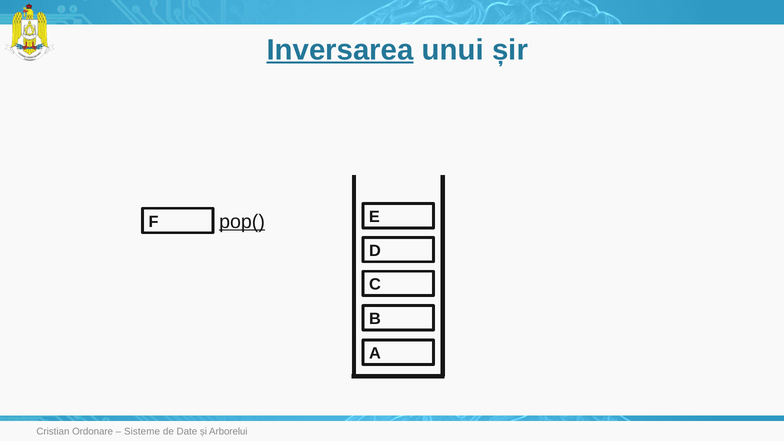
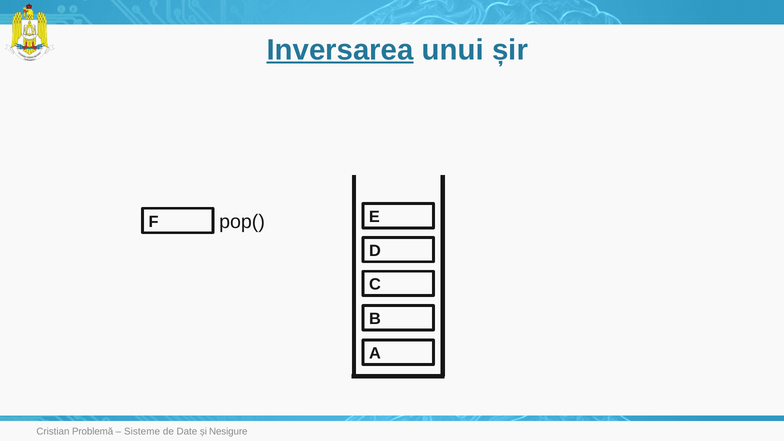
pop( underline: present -> none (242, 222)
Ordonare: Ordonare -> Problemă (93, 432)
Arborelui: Arborelui -> Nesigure (228, 432)
